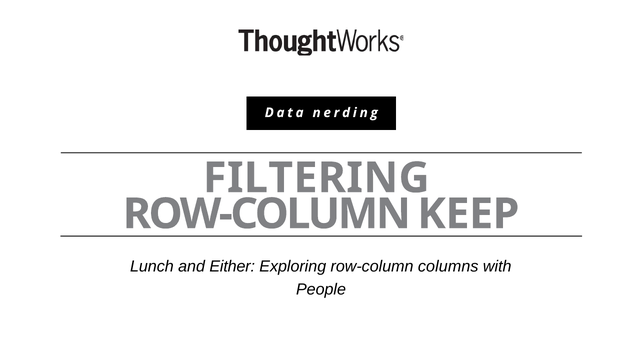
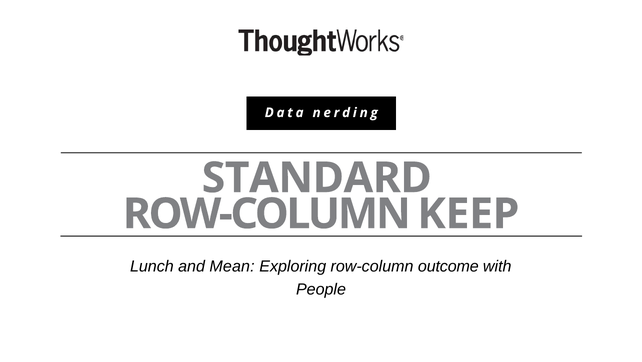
FILTERING: FILTERING -> STANDARD (317, 178)
Either: Either -> Mean (232, 266)
columns: columns -> outcome (448, 266)
